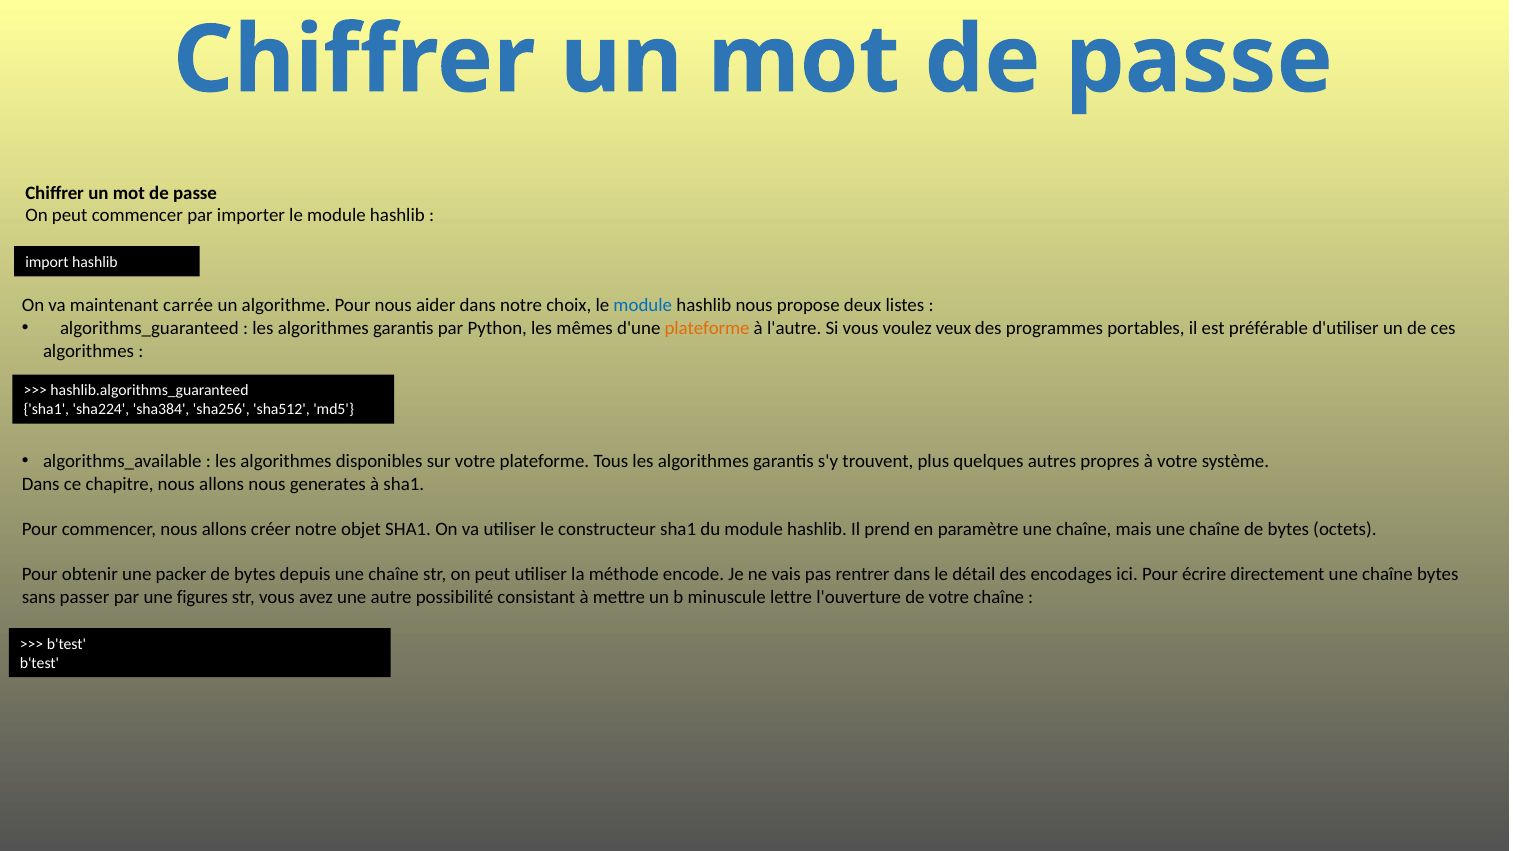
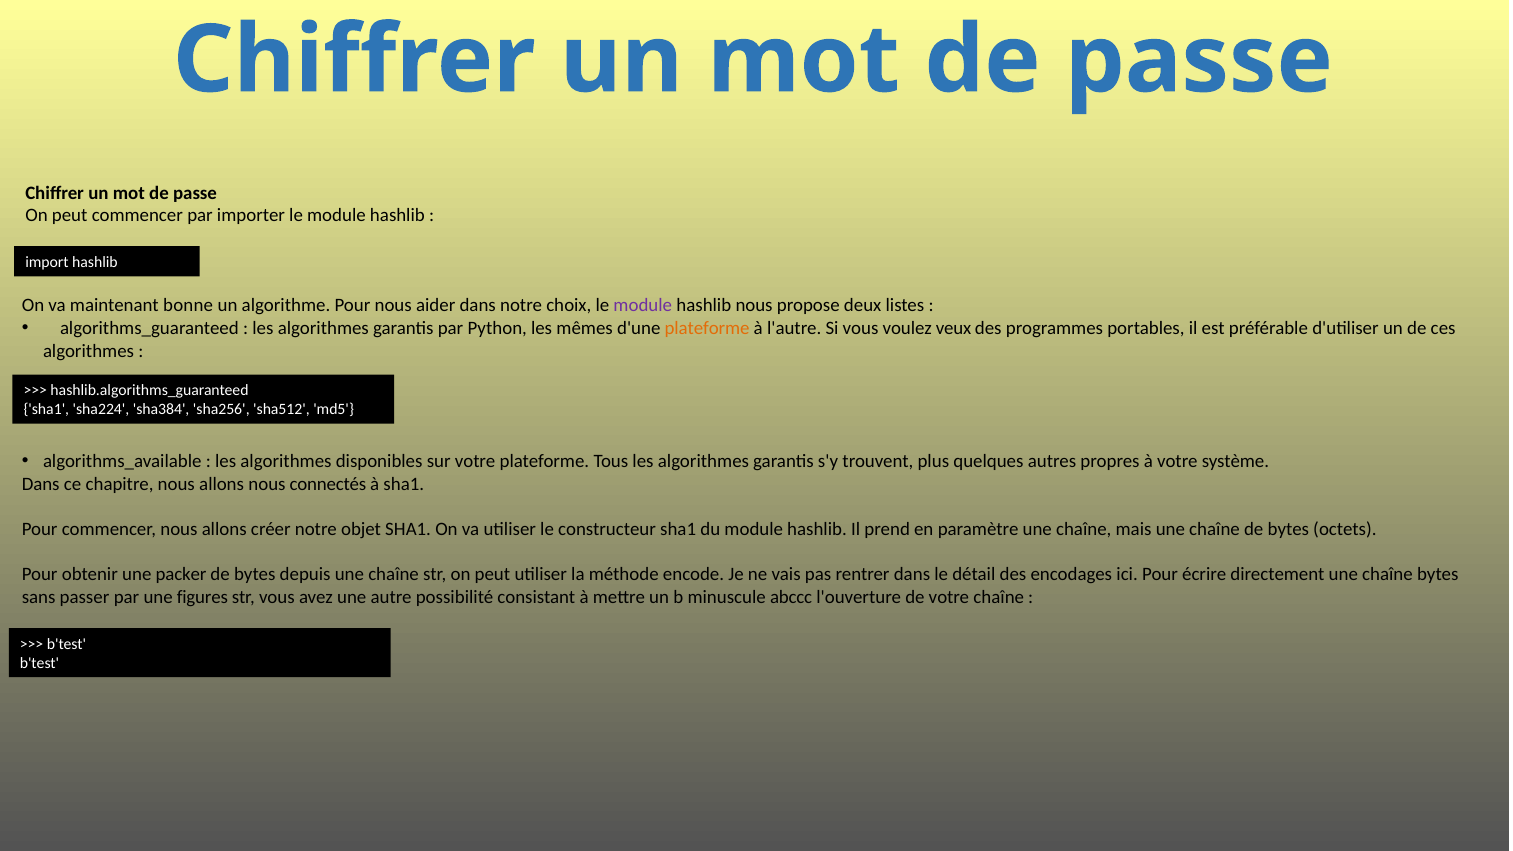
carrée: carrée -> bonne (188, 306)
module colour: blue -> purple (643, 306)
generates: generates -> connectés (328, 484)
lettre: lettre -> abccc (791, 597)
